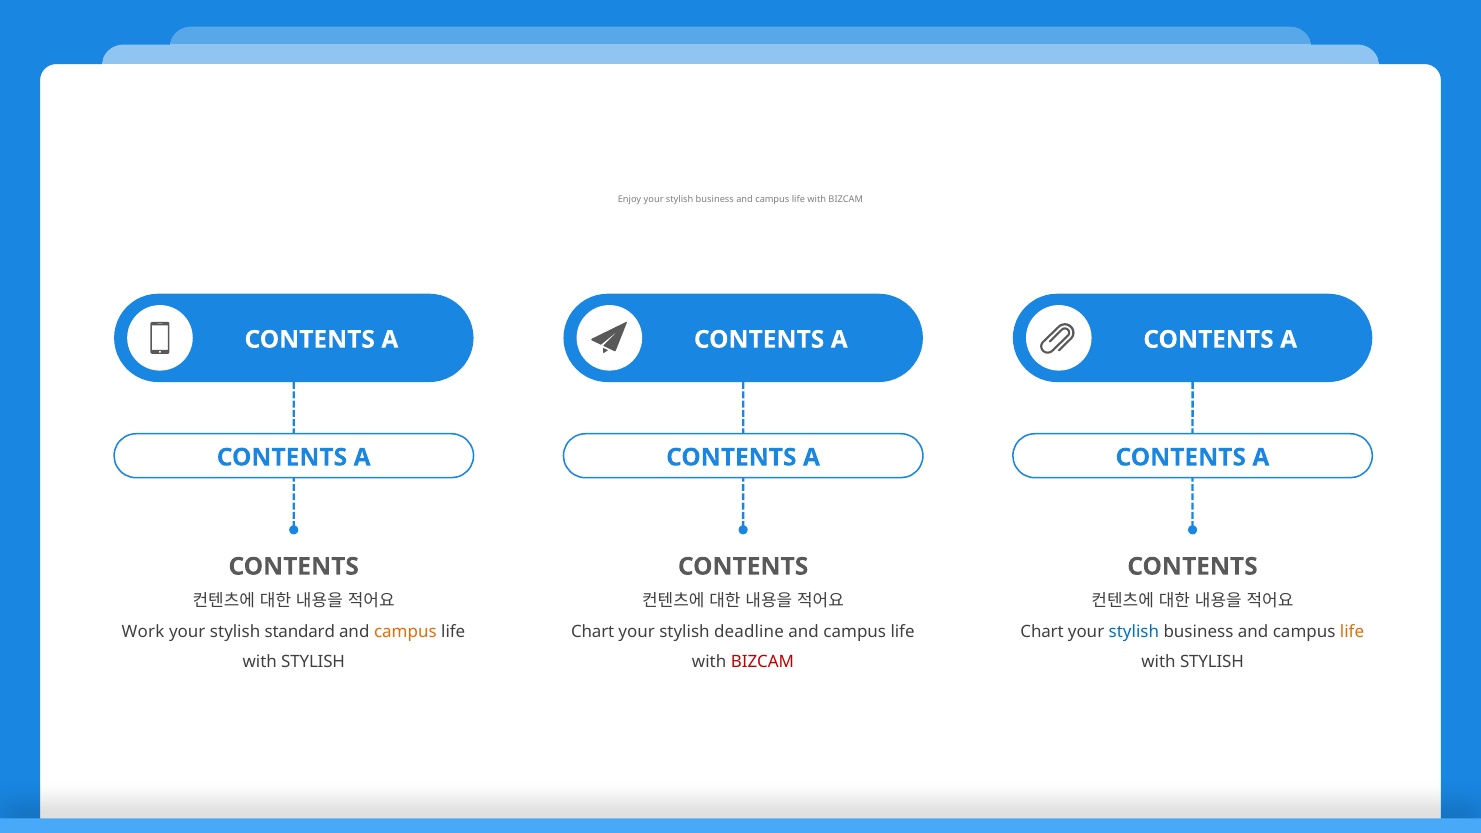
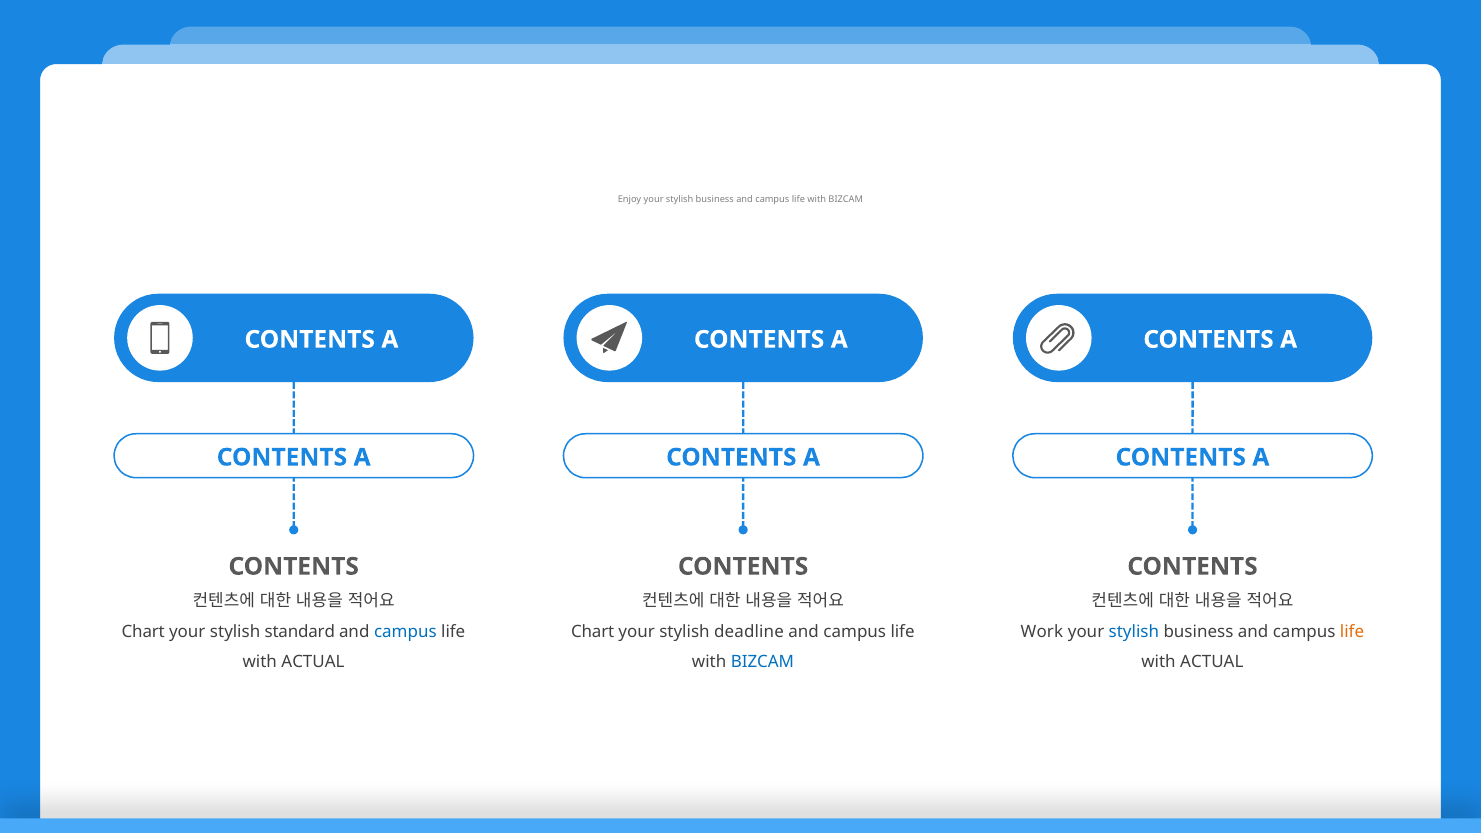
Work: Work -> Chart (143, 632)
campus colour: orange -> blue (405, 632)
Chart: Chart -> Work (1042, 632)
STYLISH: STYLISH -> ACTUAL (313, 662)
BIZCAM colour: red -> blue (762, 662)
STYLISH: STYLISH -> ACTUAL (1212, 662)
